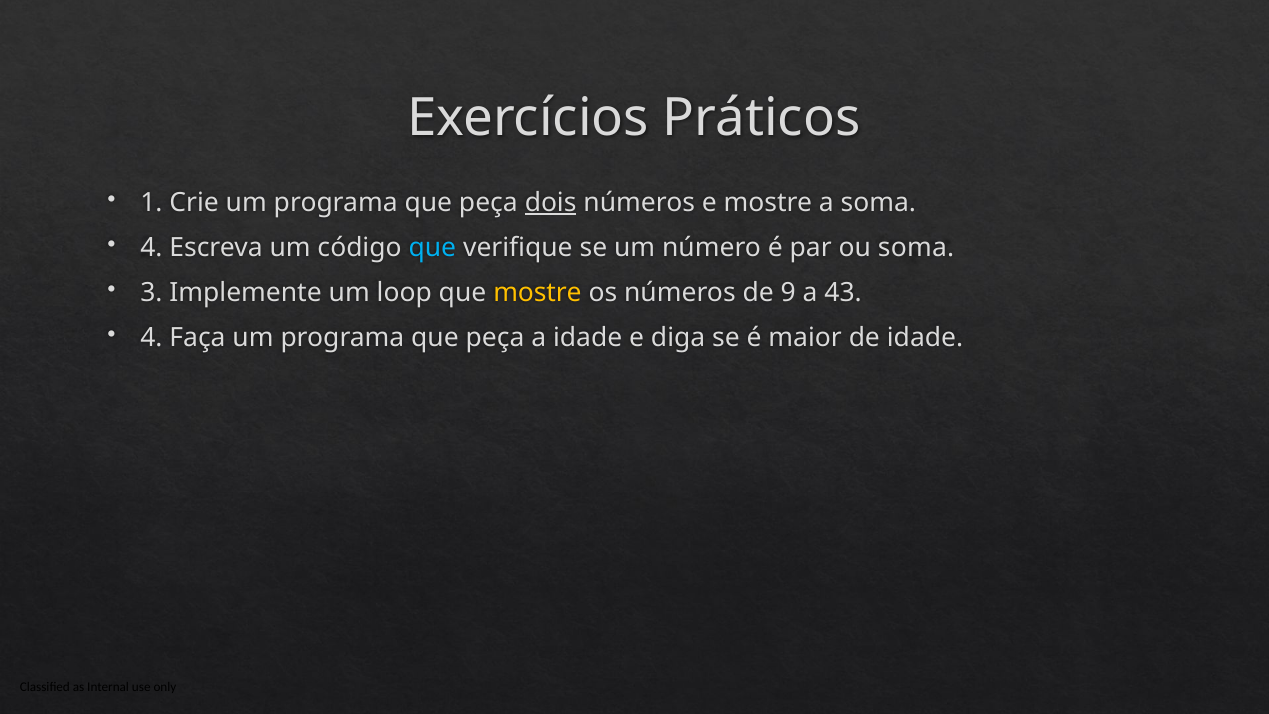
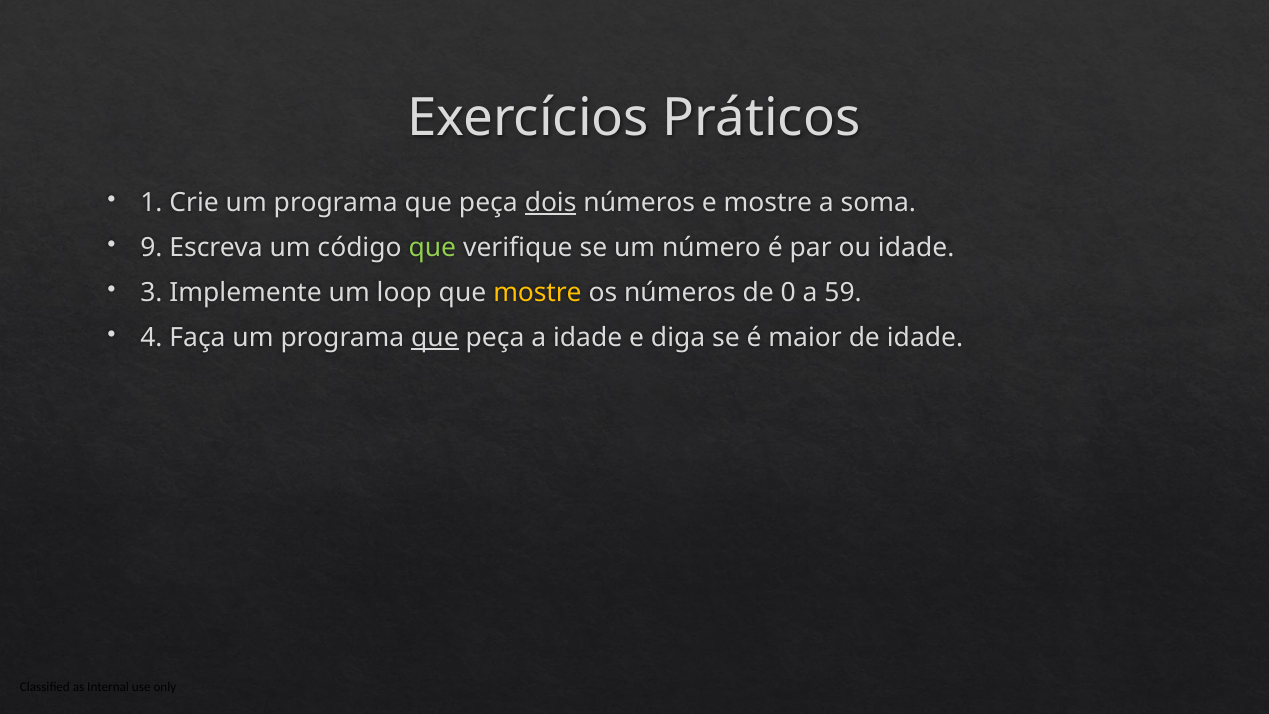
4: 4 -> 9 (151, 248)
que colour: light blue -> light green (432, 248)
ou soma: soma -> idade (916, 248)
9: 9 -> 0 (788, 293)
43: 43 -> 59 (843, 293)
que underline: none -> present (435, 338)
